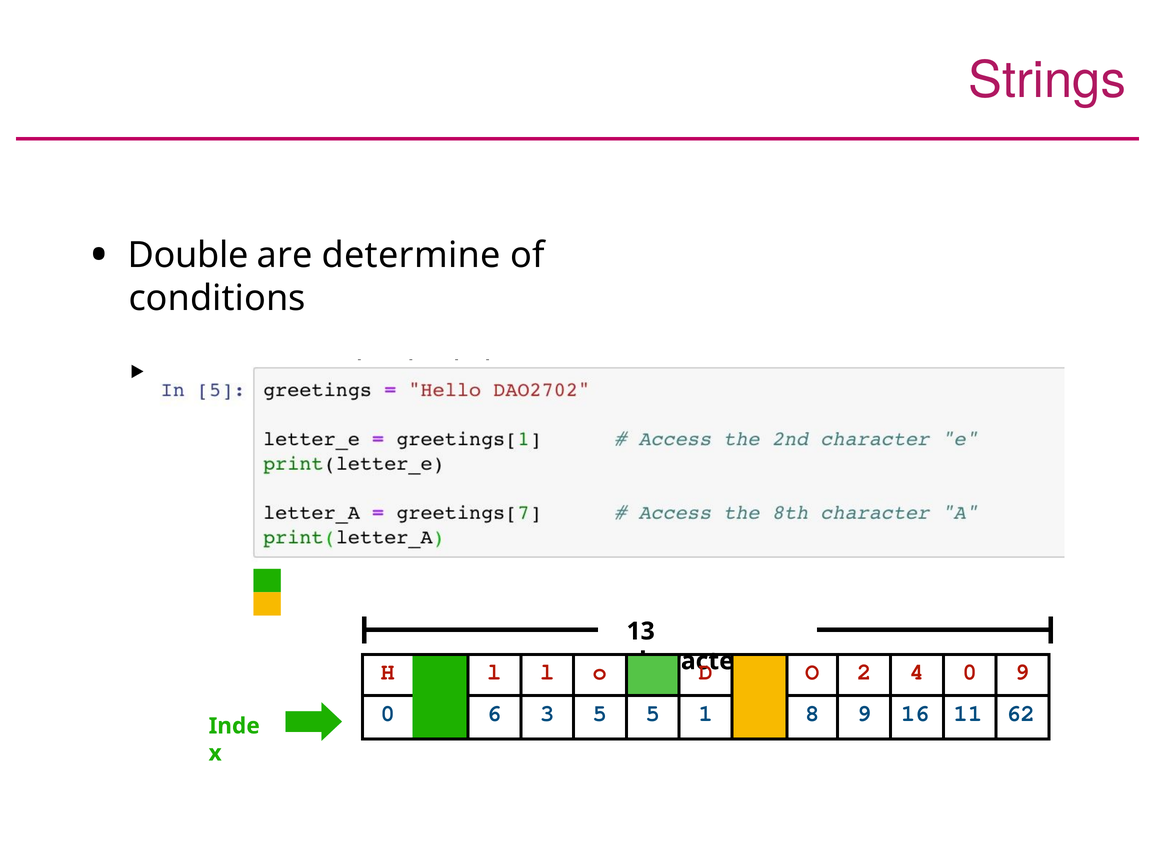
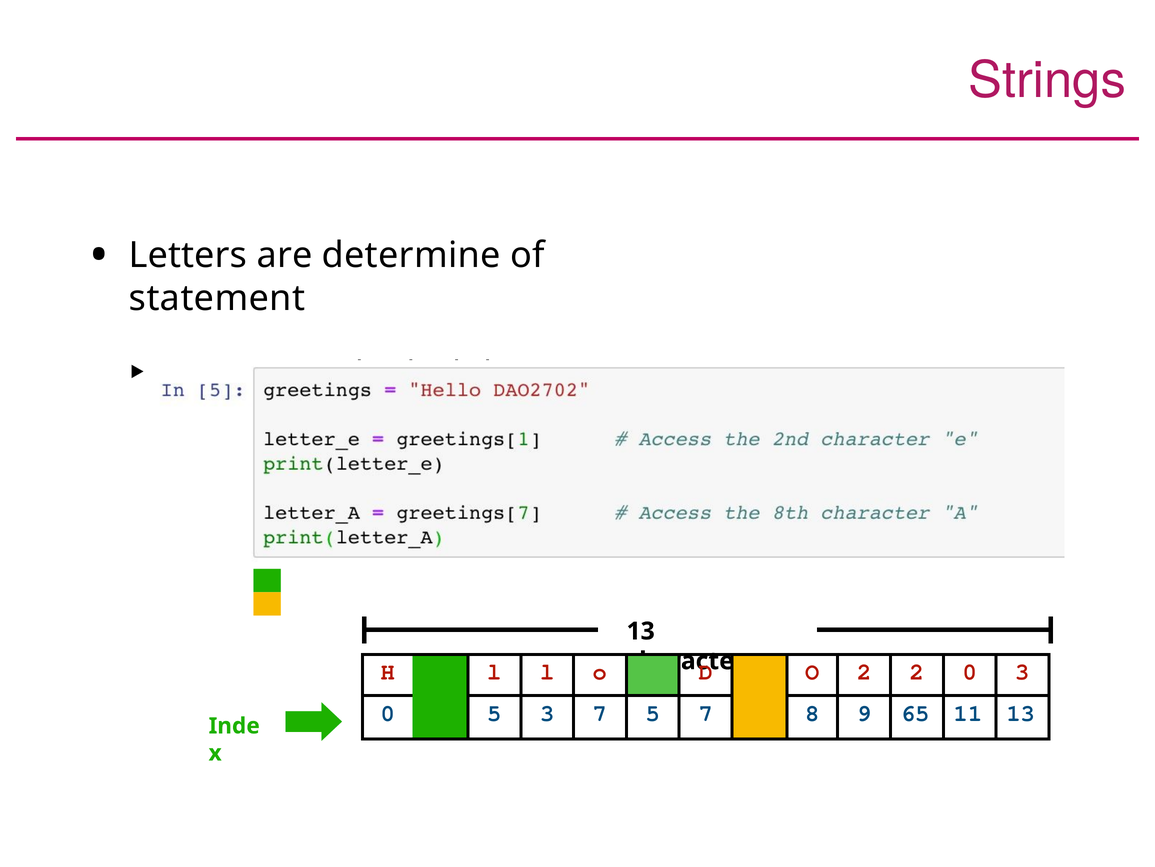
Double: Double -> Letters (188, 255)
conditions: conditions -> statement (217, 298)
2 4: 4 -> 2 (917, 671)
0 9: 9 -> 3 (1023, 671)
0 6: 6 -> 5 (494, 713)
3 5: 5 -> 7 (600, 713)
5 1: 1 -> 7 (706, 713)
16: 16 -> 65 (915, 713)
11 62: 62 -> 13 (1021, 713)
